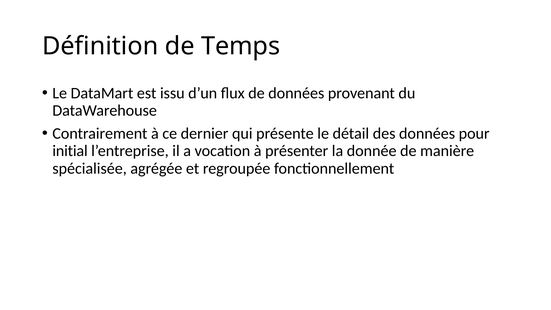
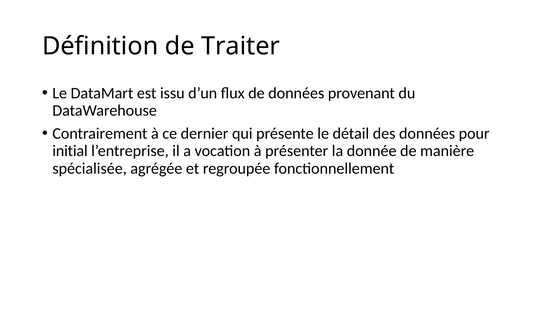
Temps: Temps -> Traiter (241, 46)
